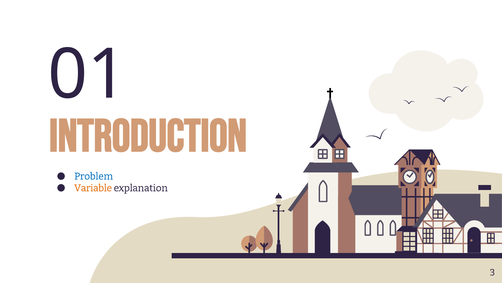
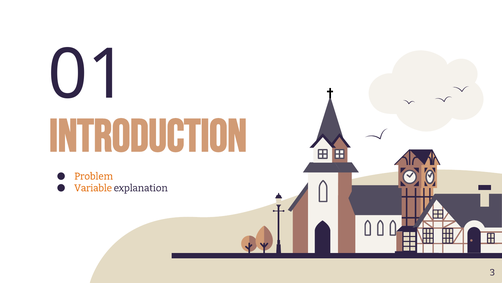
Problem colour: blue -> orange (94, 176)
